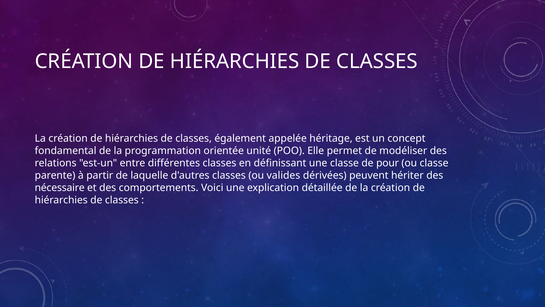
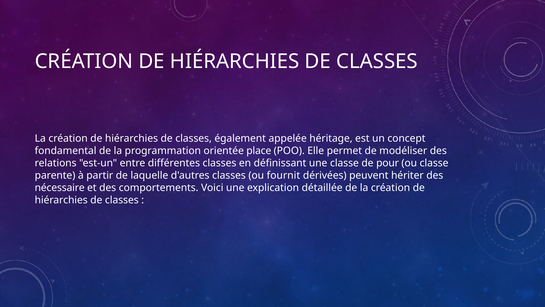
unité: unité -> place (259, 151)
valides: valides -> fournit (283, 175)
